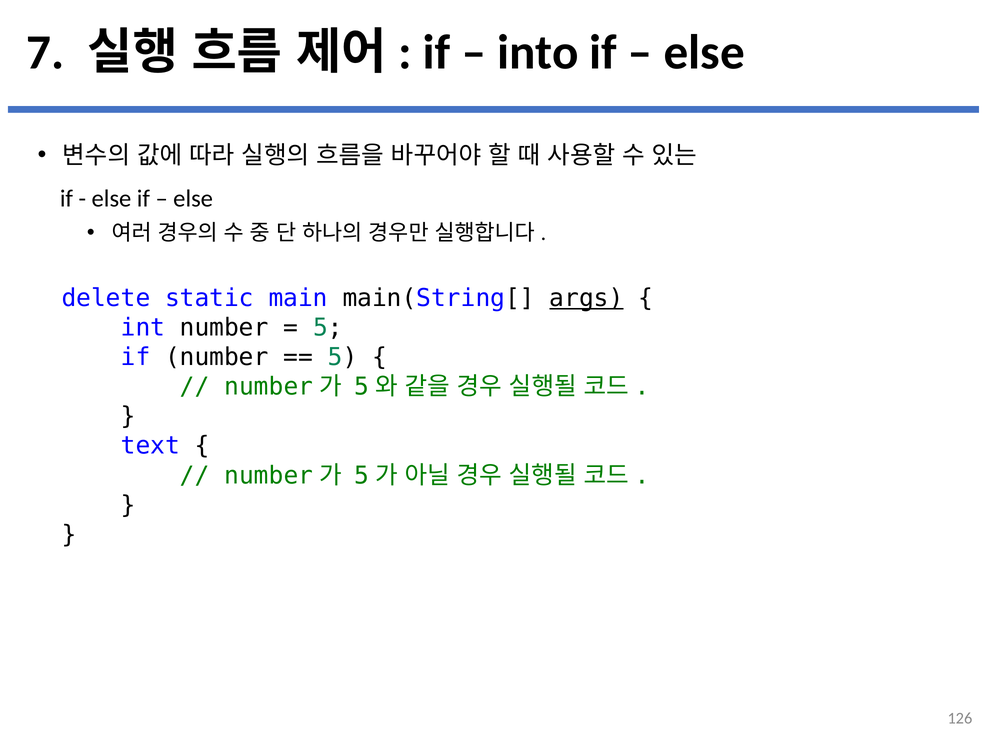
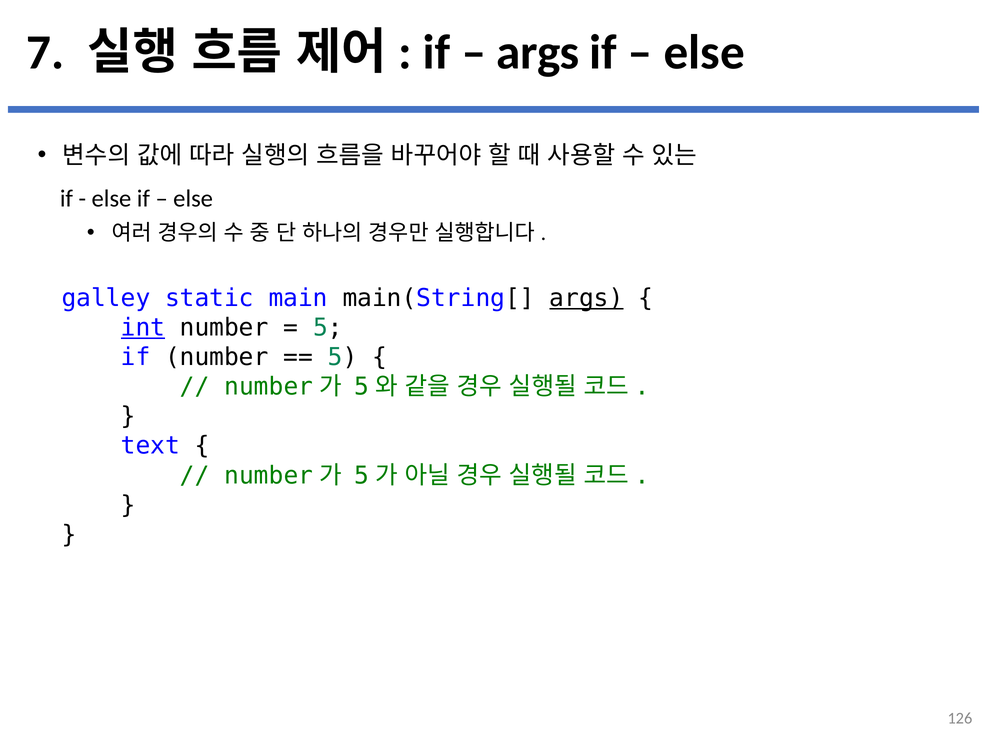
into: into -> args (538, 53)
delete: delete -> galley (106, 298)
int underline: none -> present (143, 328)
